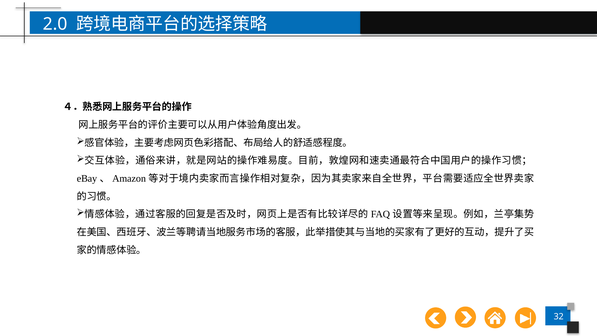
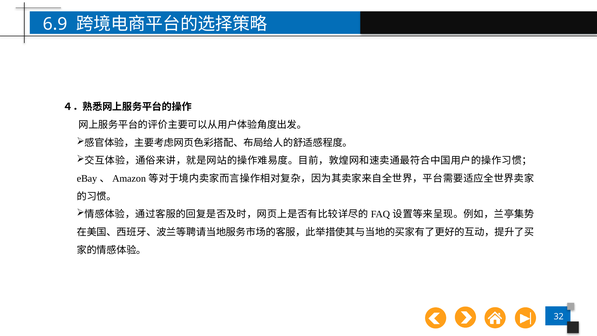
2.0: 2.0 -> 6.9 (55, 24)
